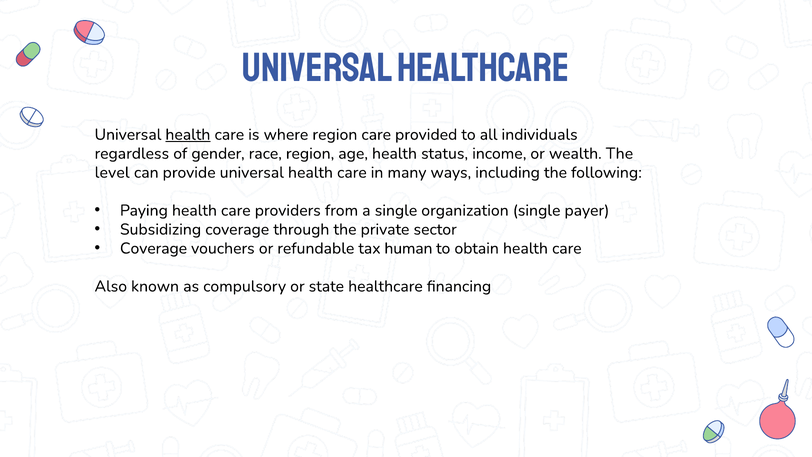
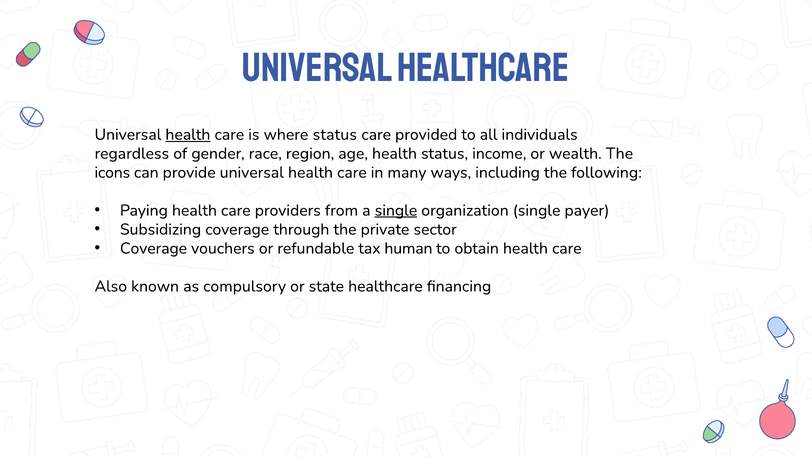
where region: region -> status (335, 134)
level: level -> icons (112, 172)
single underline: none -> present (396, 210)
